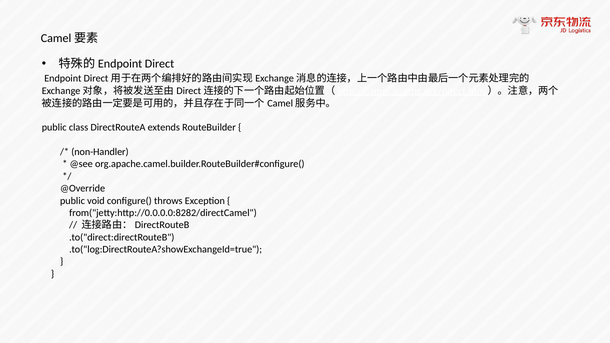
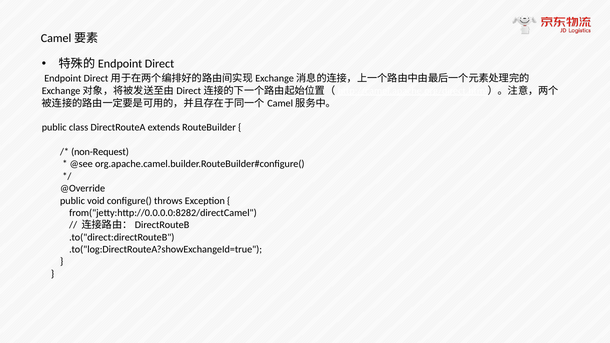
non-Handler: non-Handler -> non-Request (100, 152)
